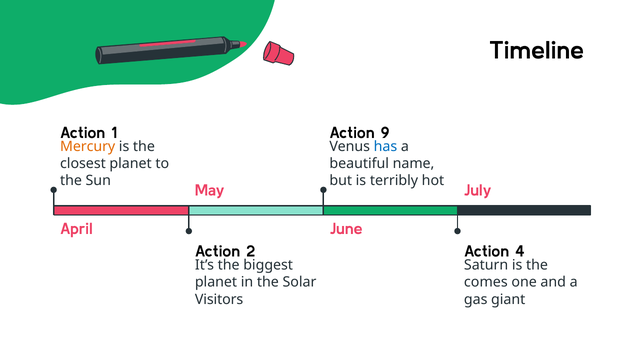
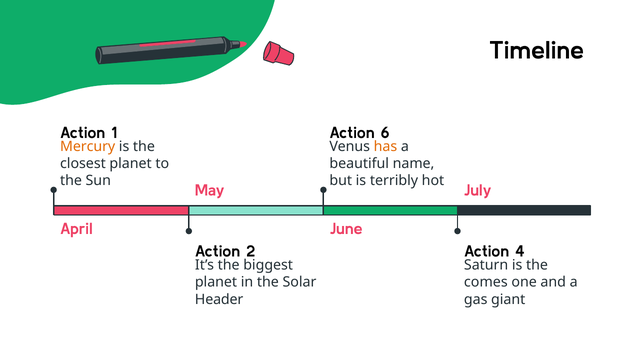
9: 9 -> 6 (385, 133)
has colour: blue -> orange (385, 146)
Visitors: Visitors -> Header (219, 299)
